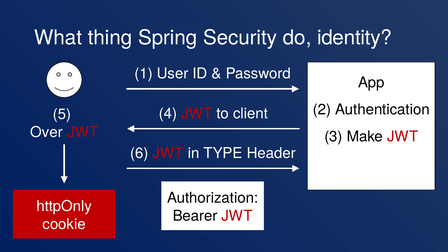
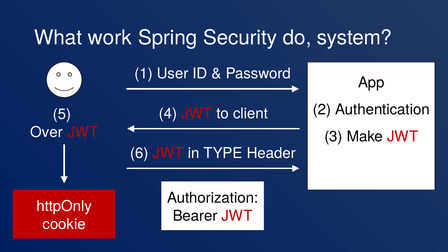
thing: thing -> work (110, 38)
identity: identity -> system (354, 38)
